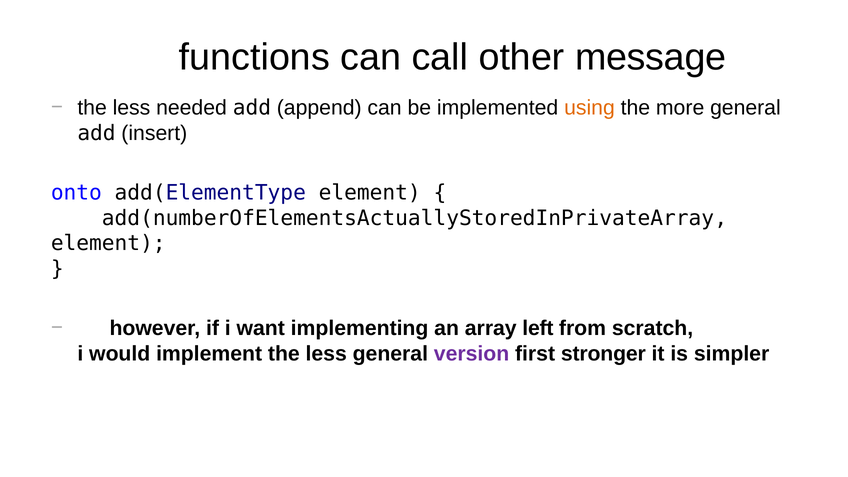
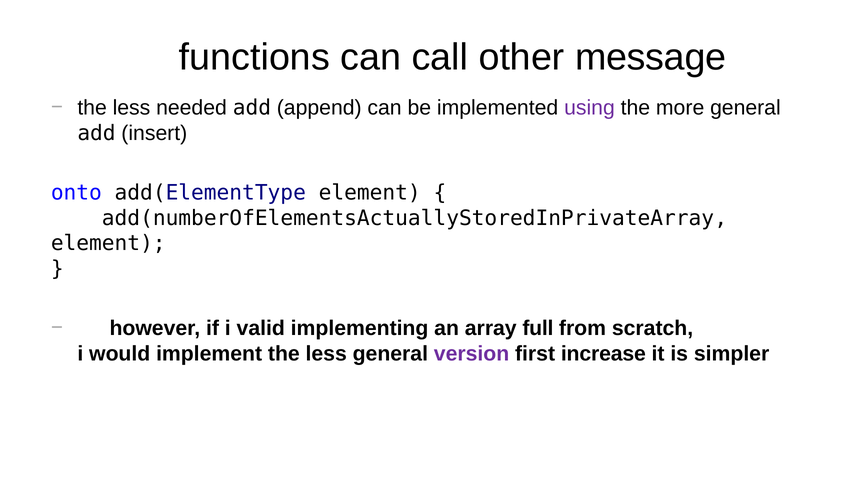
using colour: orange -> purple (589, 108)
want: want -> valid (261, 328)
left: left -> full (538, 328)
stronger: stronger -> increase (603, 354)
